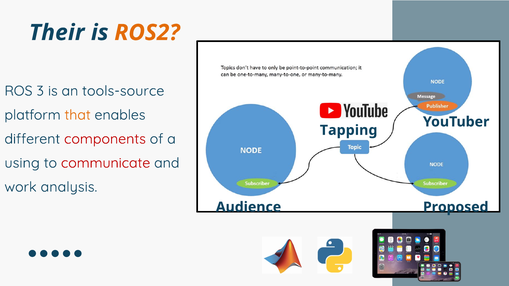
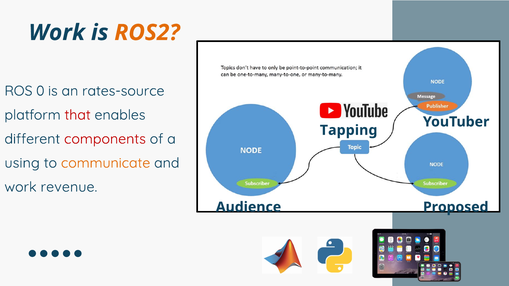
Their: Their -> Work (57, 33)
3: 3 -> 0 (40, 91)
tools-source: tools-source -> rates-source (123, 91)
that colour: orange -> red (78, 115)
communicate colour: red -> orange (106, 163)
analysis: analysis -> revenue (69, 187)
